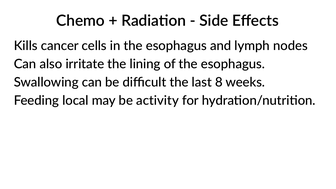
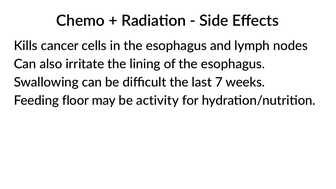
8: 8 -> 7 (219, 82)
local: local -> floor (75, 101)
